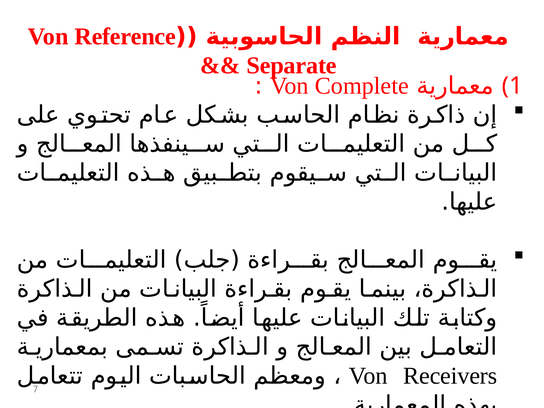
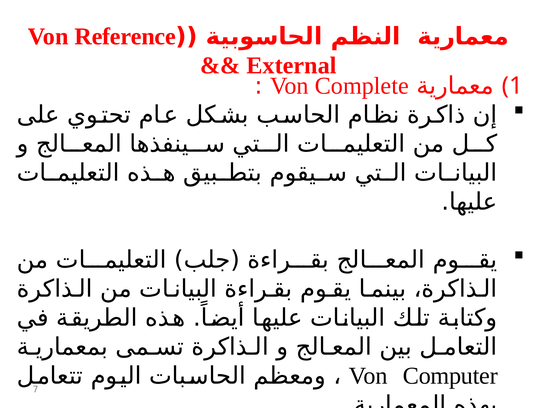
Separate: Separate -> External (291, 65)
Receivers: Receivers -> Computer (450, 376)
